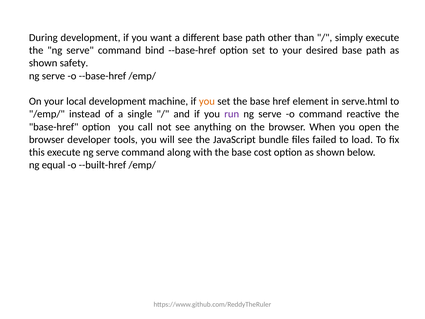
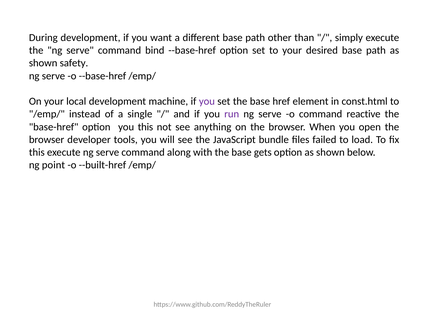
you colour: orange -> purple (207, 101)
serve.html: serve.html -> const.html (365, 101)
you call: call -> this (145, 127)
cost: cost -> gets (263, 152)
equal: equal -> point (53, 165)
